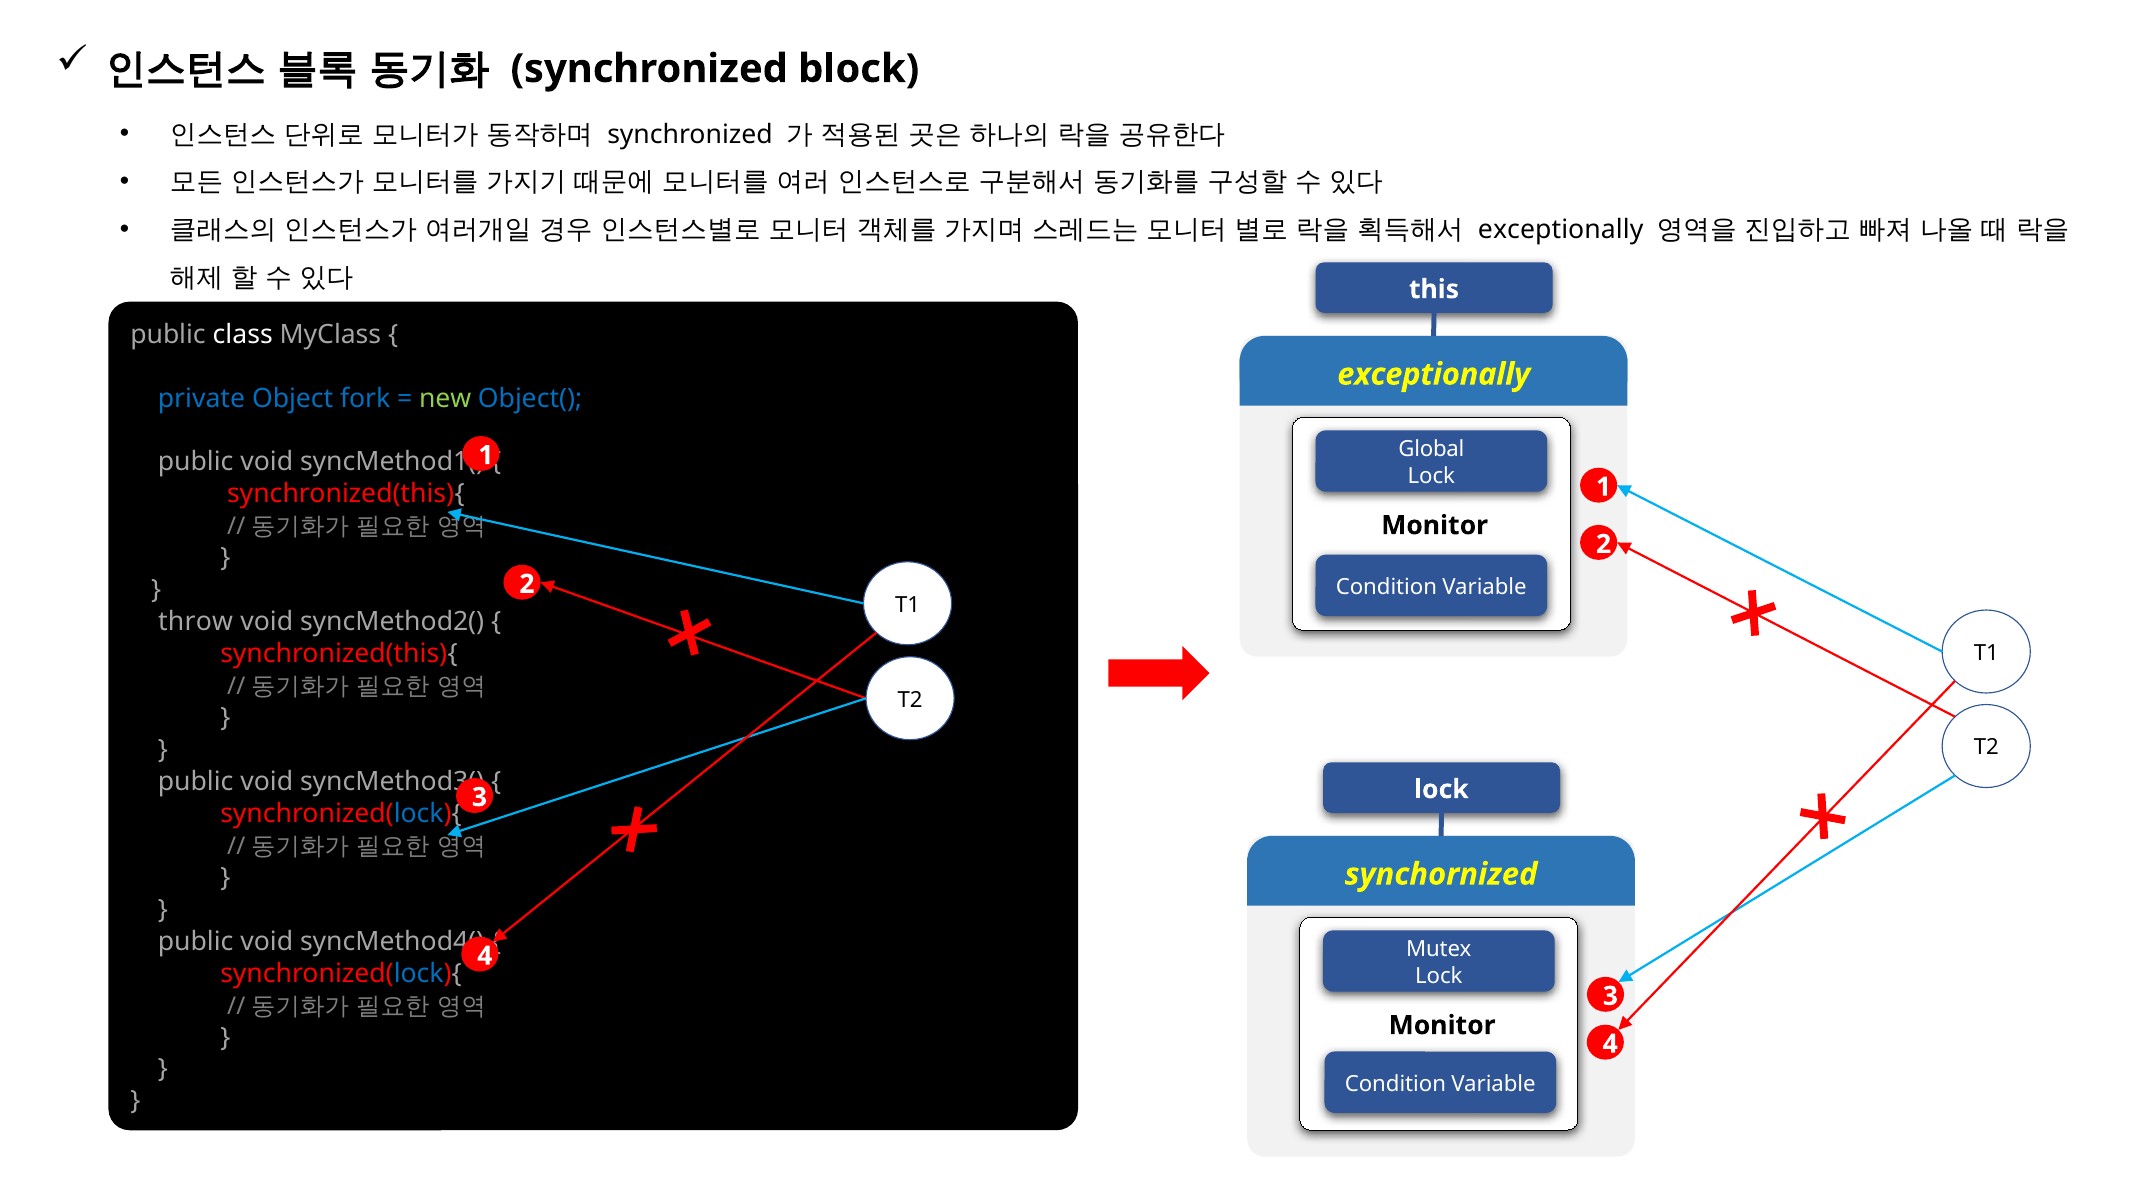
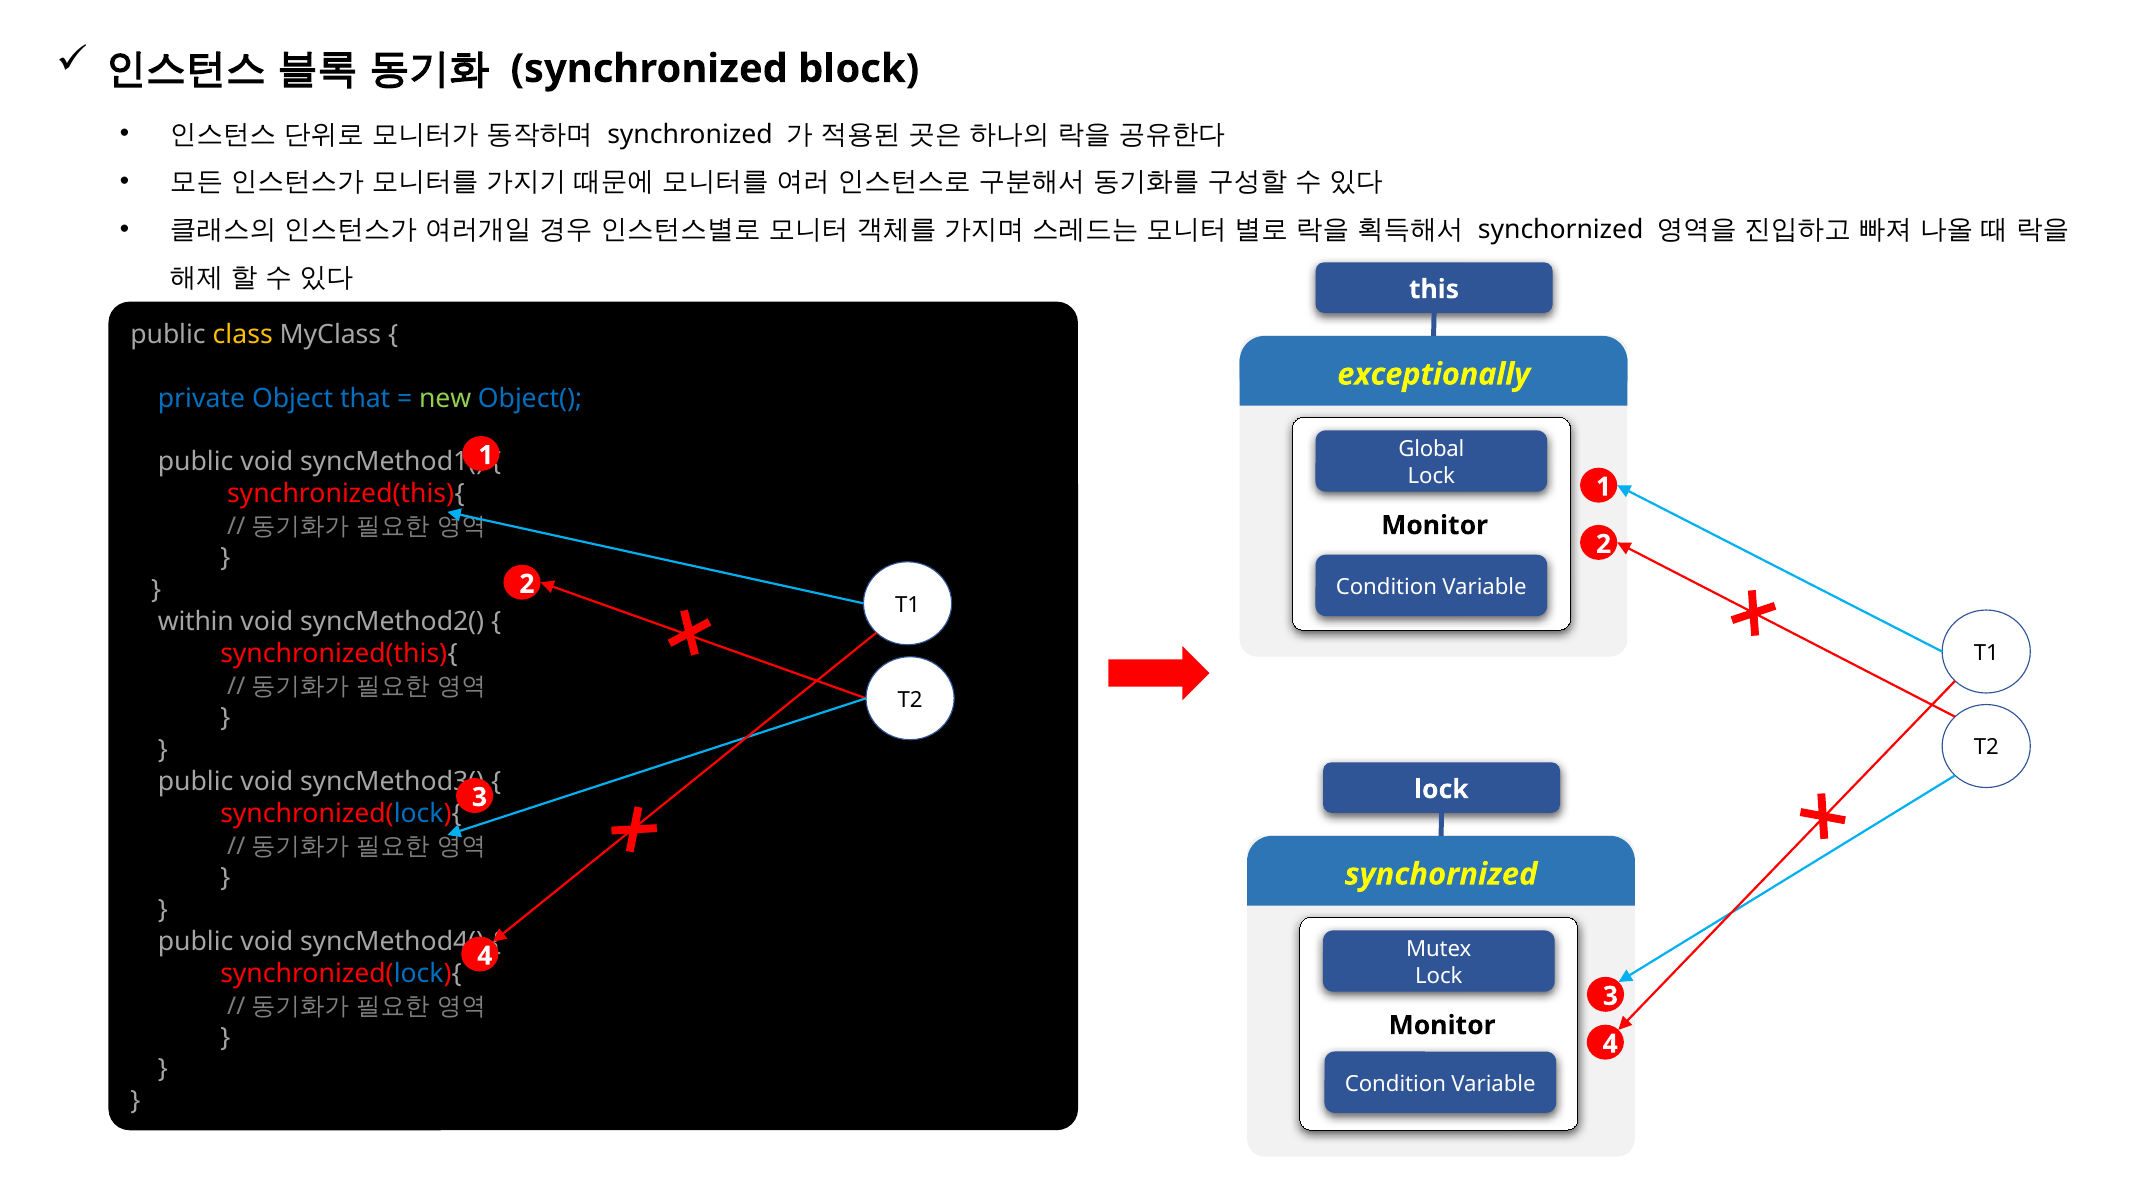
exceptionally: exceptionally -> synchornized (1561, 230)
class colour: white -> yellow (243, 334)
fork: fork -> that (365, 398)
throw: throw -> within (196, 622)
